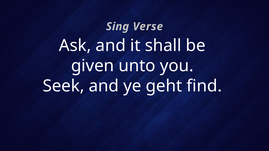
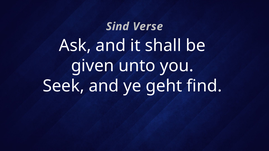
Sing: Sing -> Sind (118, 27)
